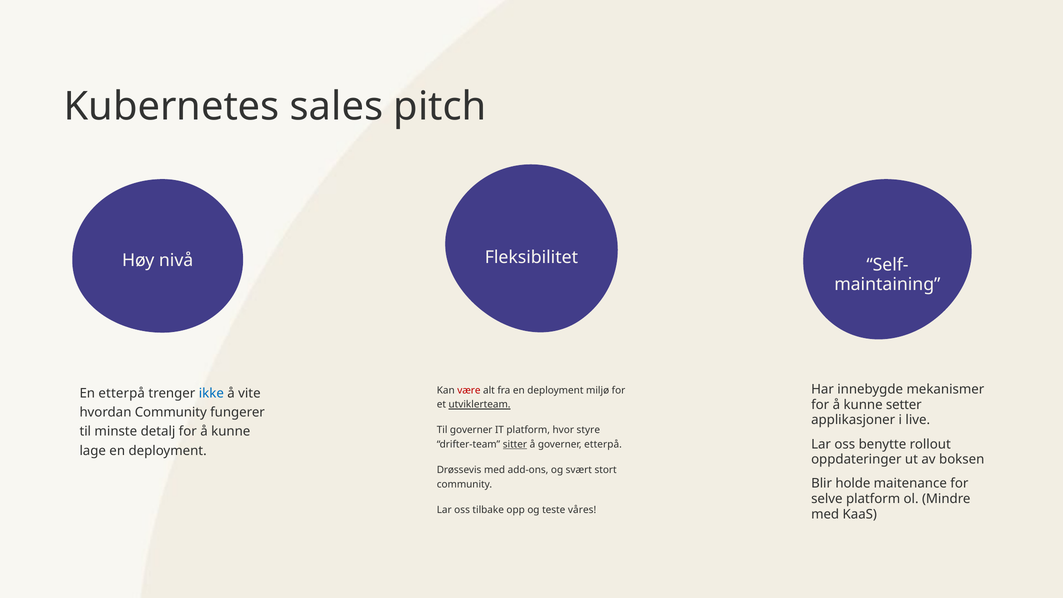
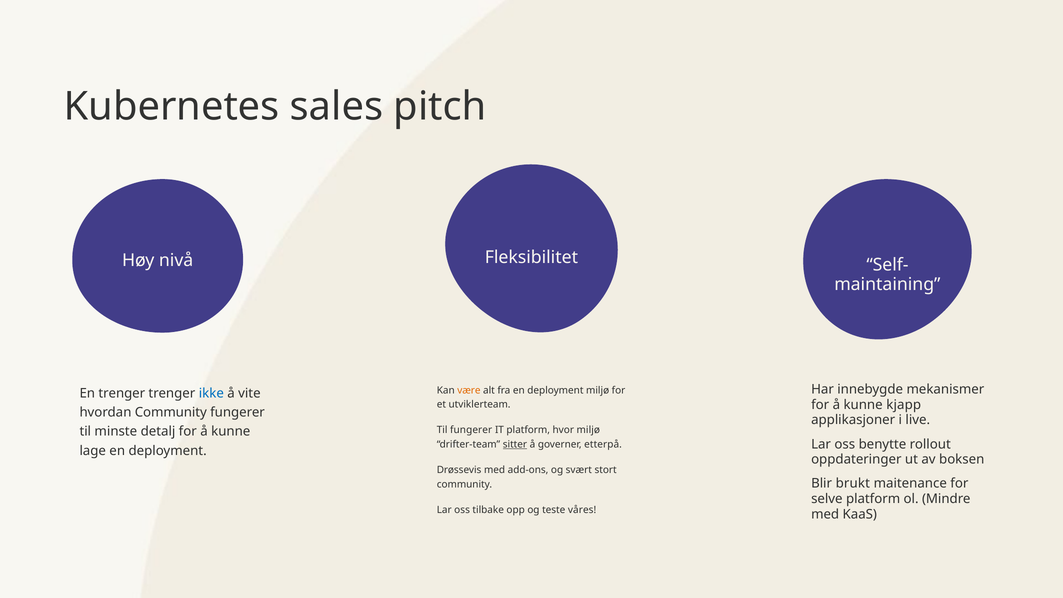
være colour: red -> orange (469, 390)
En etterpå: etterpå -> trenger (122, 393)
setter: setter -> kjapp (904, 405)
utviklerteam underline: present -> none (480, 405)
Til governer: governer -> fungerer (471, 430)
hvor styre: styre -> miljø (588, 430)
holde: holde -> brukt (853, 484)
